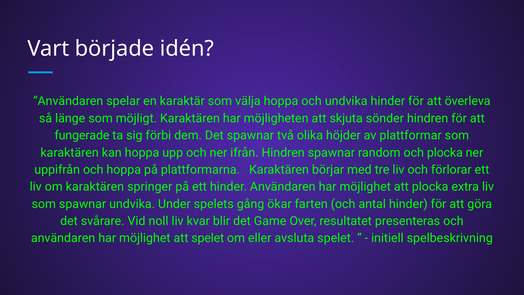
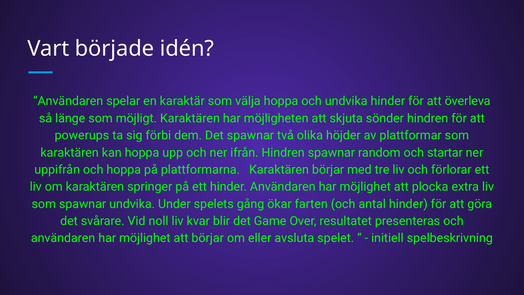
fungerade: fungerade -> powerups (82, 135)
och plocka: plocka -> startar (445, 152)
att spelet: spelet -> börjar (208, 238)
